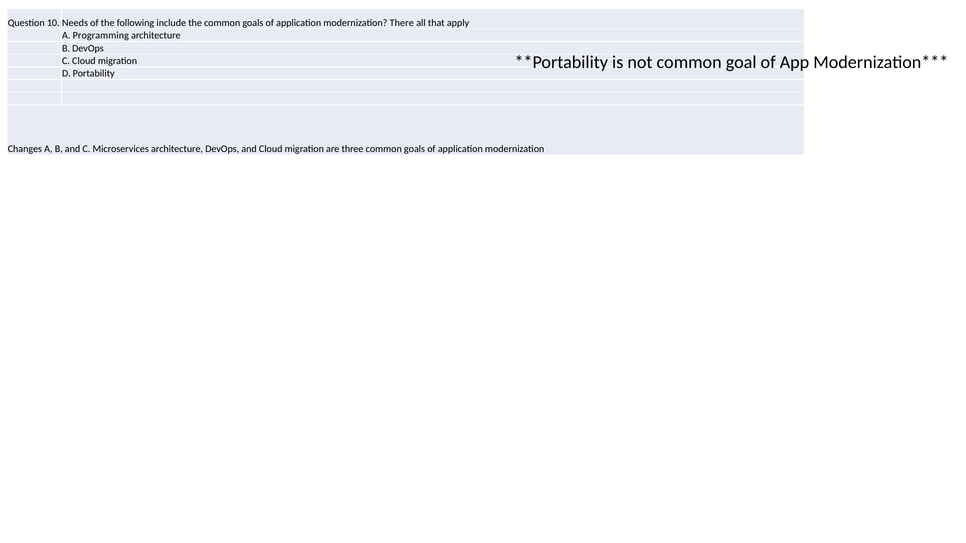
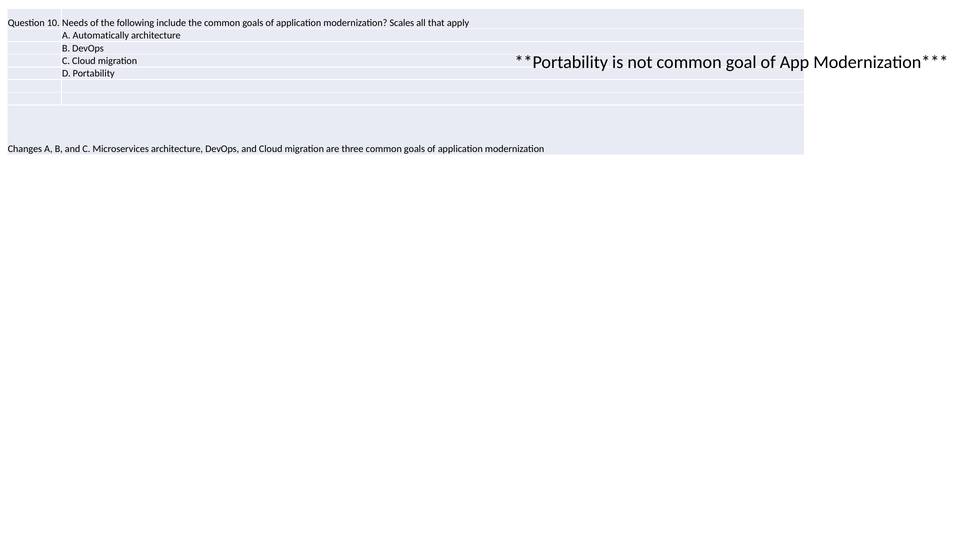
There: There -> Scales (402, 23)
Programming: Programming -> Automatically (101, 36)
